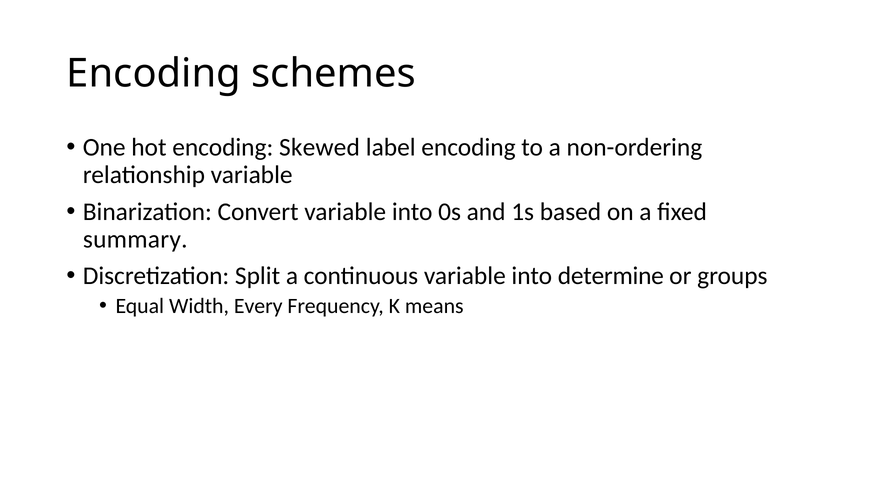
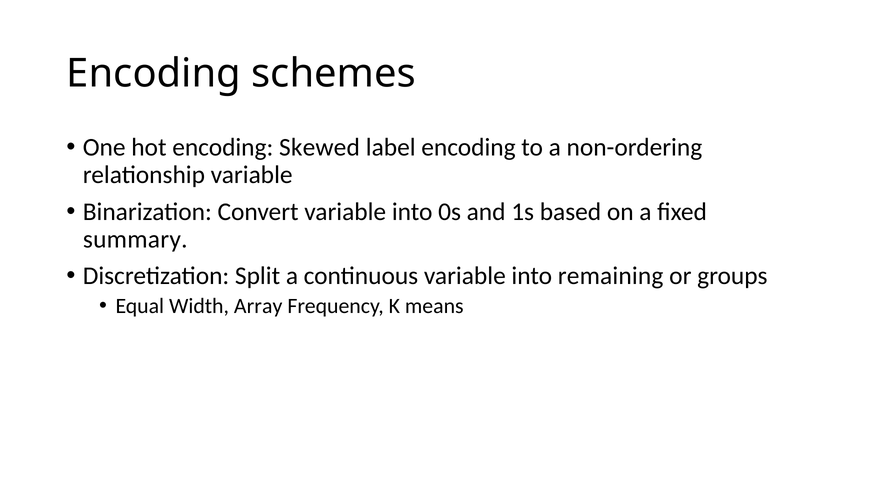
determine: determine -> remaining (611, 276)
Every: Every -> Array (258, 306)
